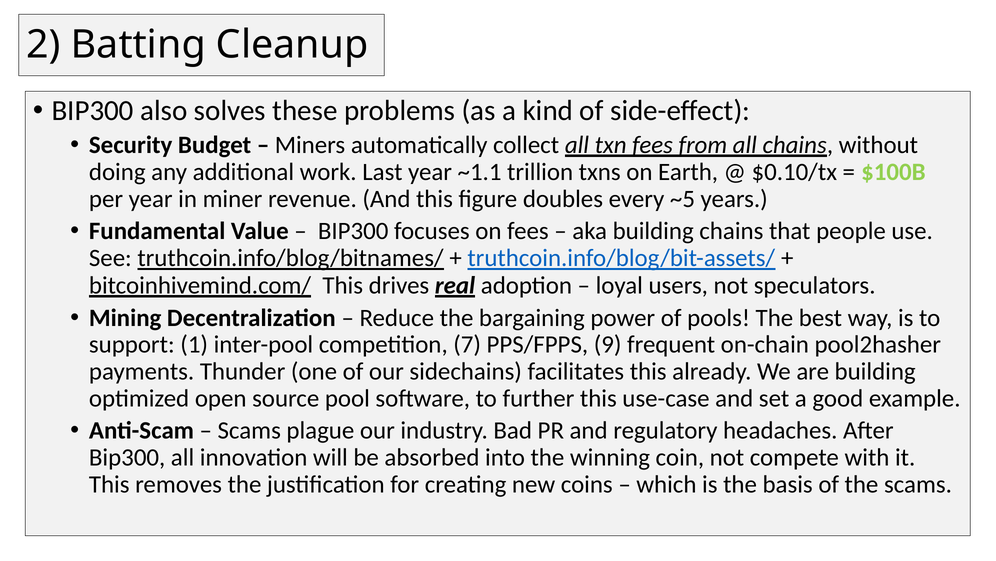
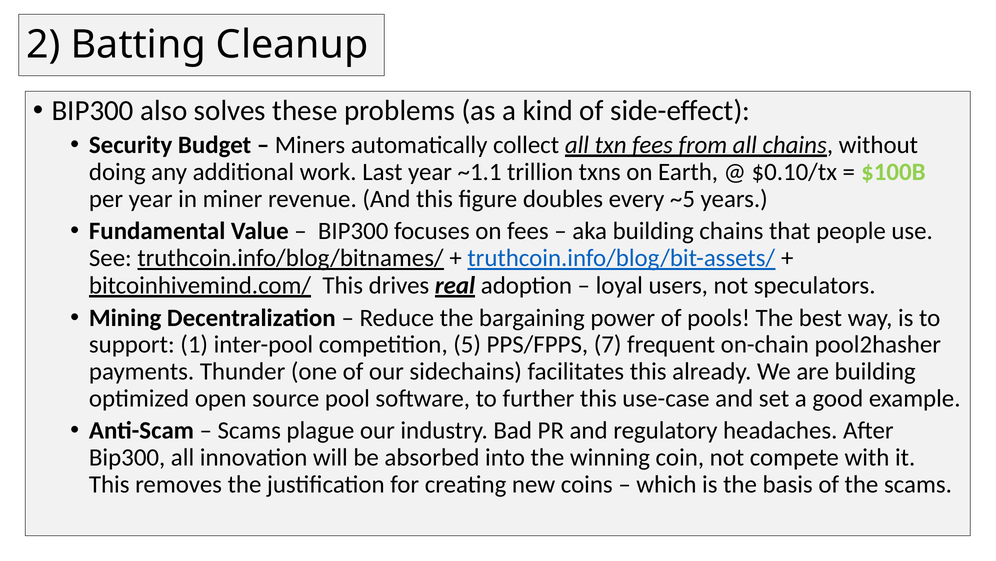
7: 7 -> 5 (467, 344)
9: 9 -> 7 (608, 344)
